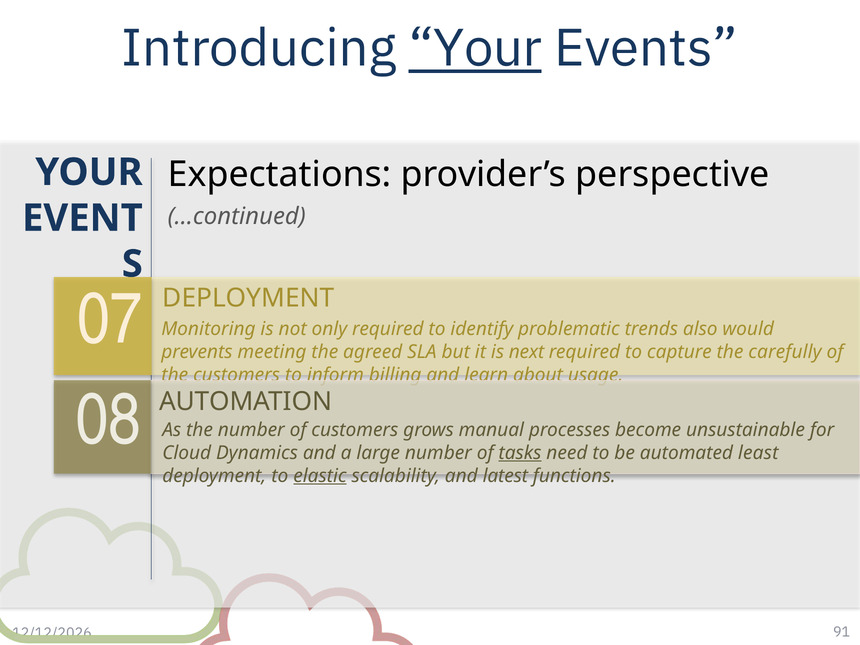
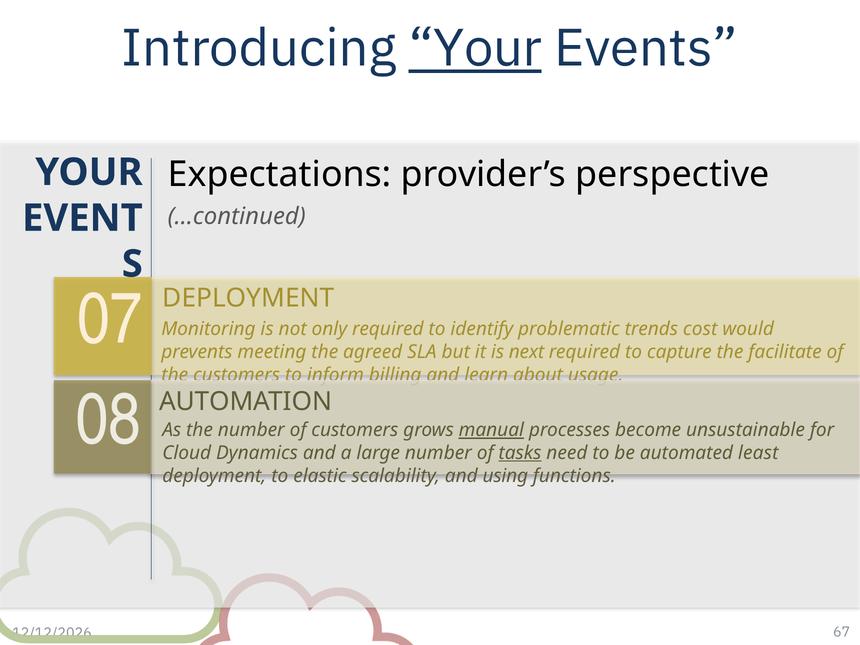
also: also -> cost (700, 329)
carefully: carefully -> facilitate (785, 352)
manual underline: none -> present (491, 430)
elastic underline: present -> none (320, 476)
latest: latest -> using (505, 476)
91: 91 -> 67 (842, 632)
